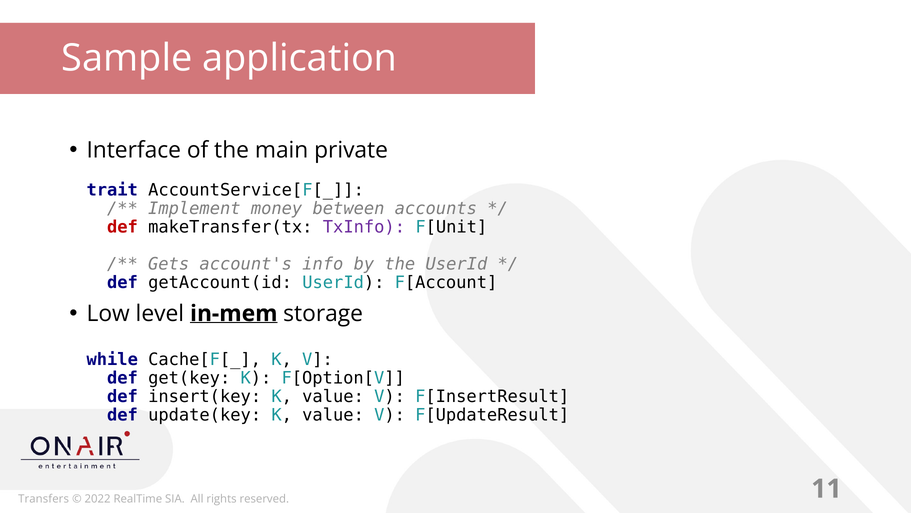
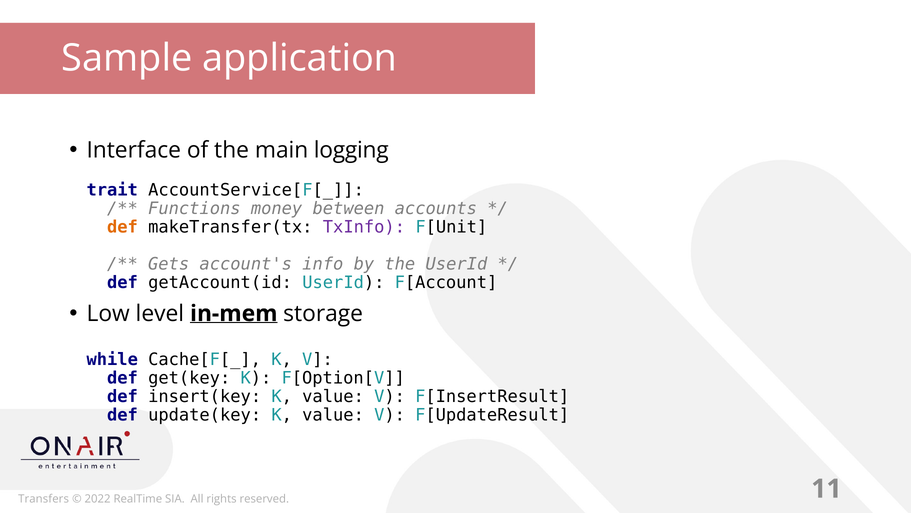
private: private -> logging (351, 150)
Implement: Implement -> Functions (194, 208)
def colour: red -> orange (122, 227)
